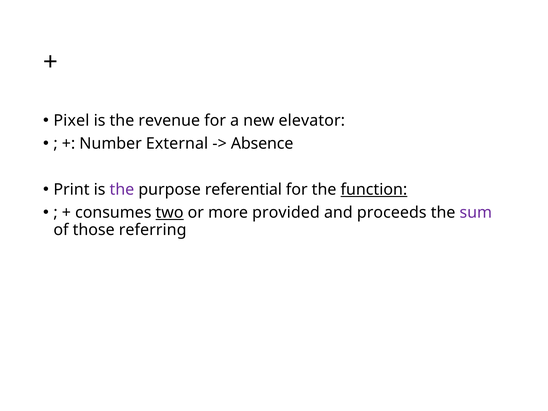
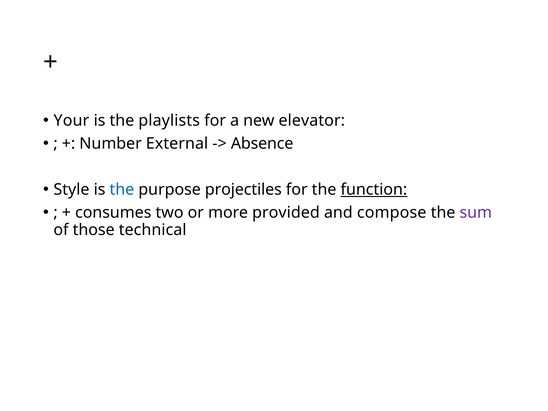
Pixel: Pixel -> Your (71, 121)
revenue: revenue -> playlists (169, 121)
Print: Print -> Style (71, 190)
the colour: purple -> blue (122, 190)
referential: referential -> projectiles (243, 190)
two underline: present -> none (170, 213)
proceeds: proceeds -> compose (392, 213)
referring: referring -> technical (153, 230)
